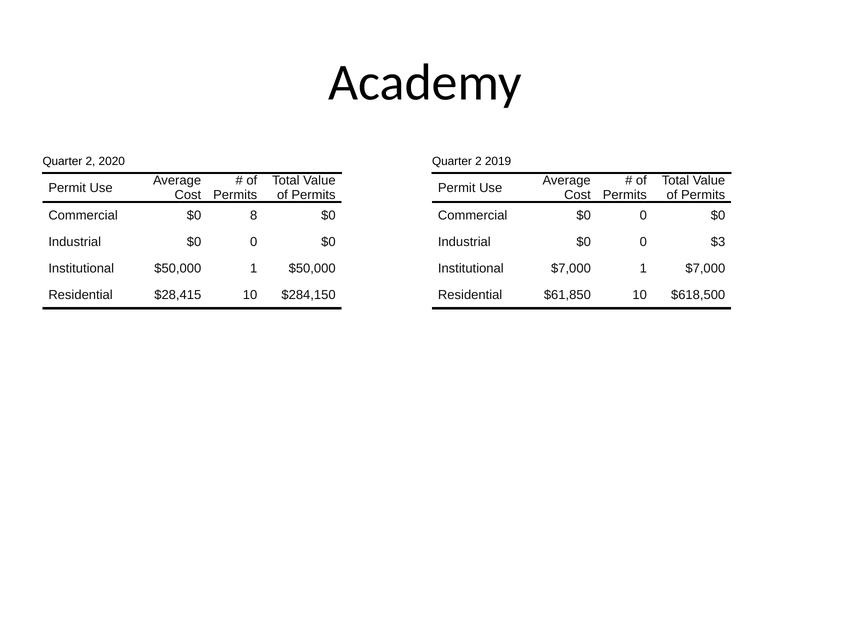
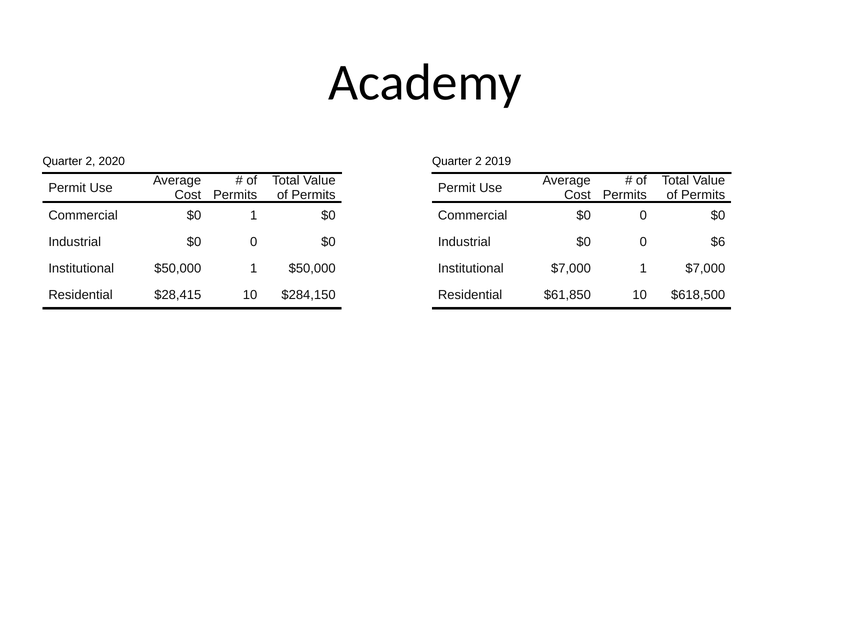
$0 8: 8 -> 1 (254, 215)
$3: $3 -> $6 (718, 242)
